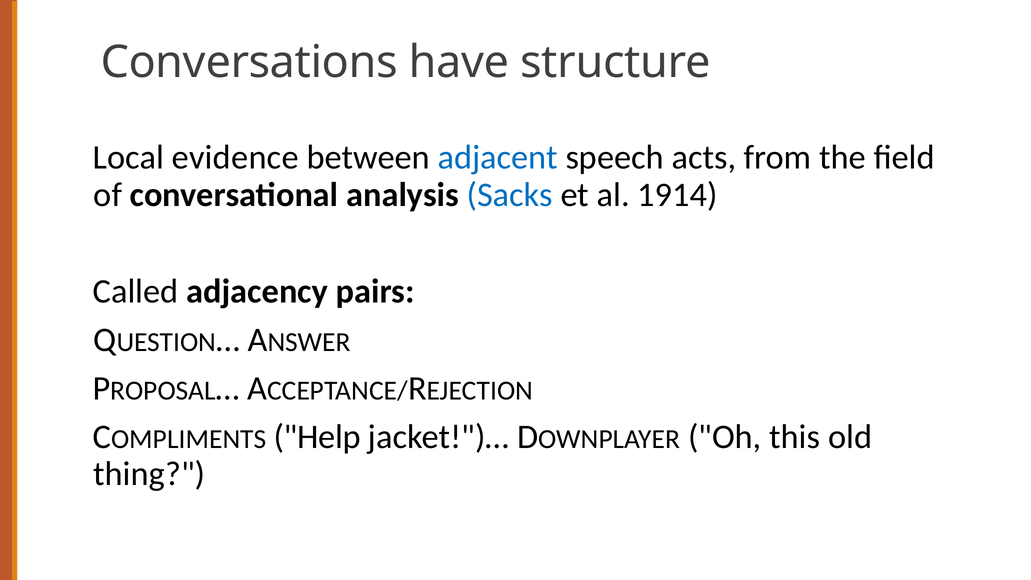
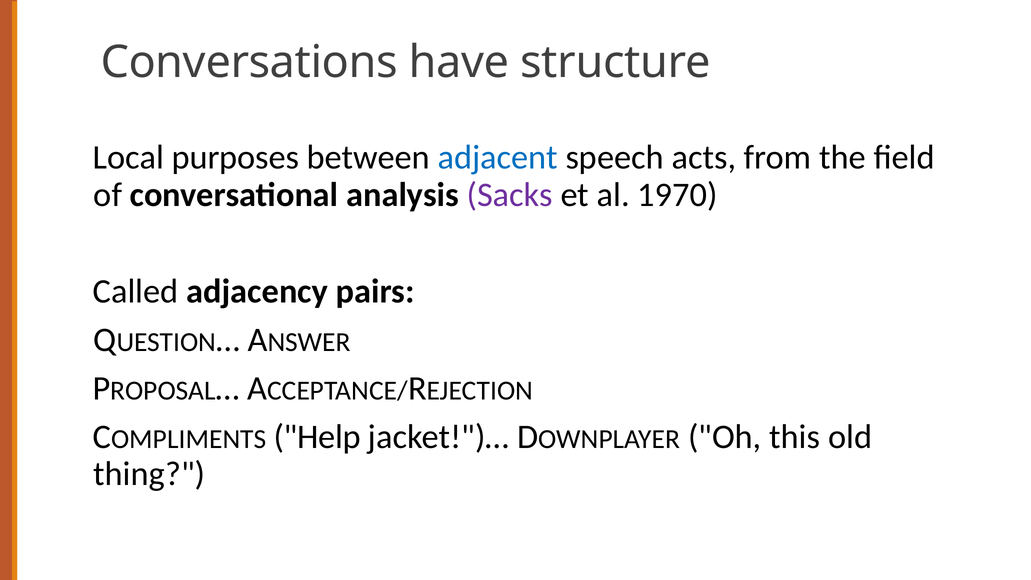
evidence: evidence -> purposes (235, 158)
Sacks colour: blue -> purple (510, 195)
1914: 1914 -> 1970 (678, 195)
